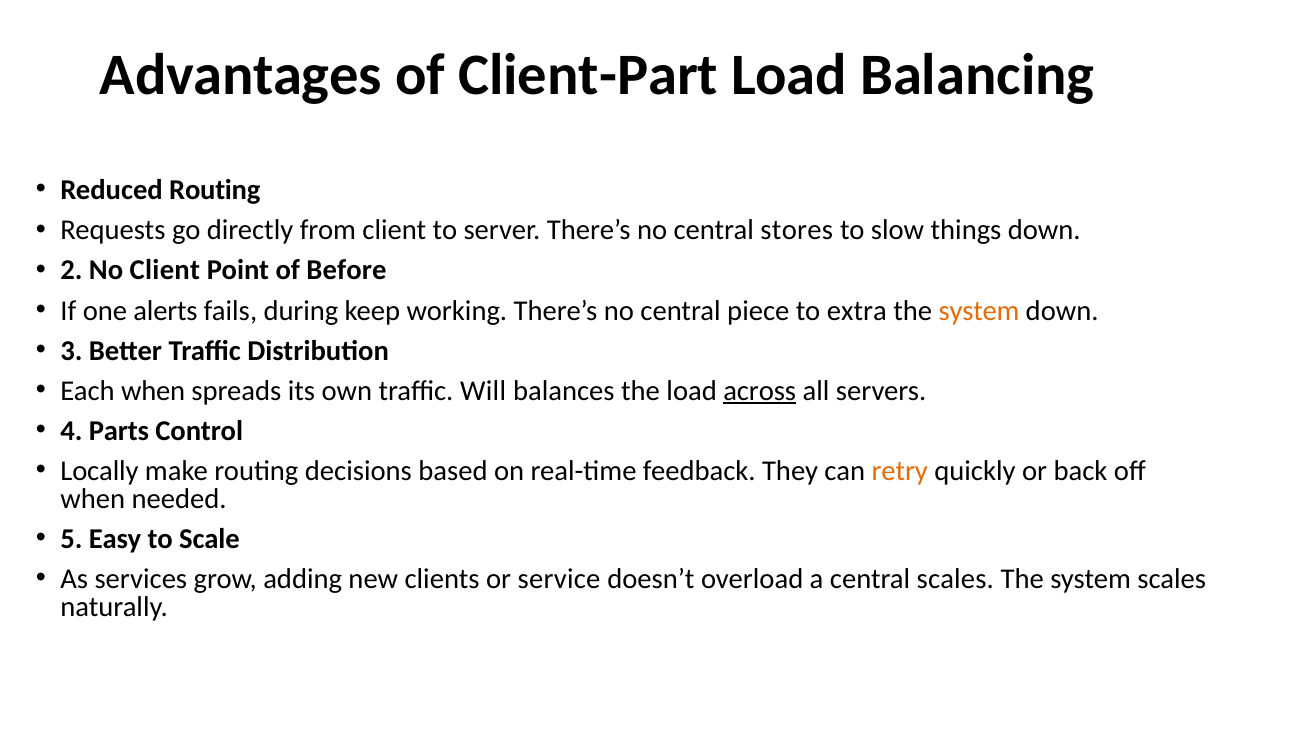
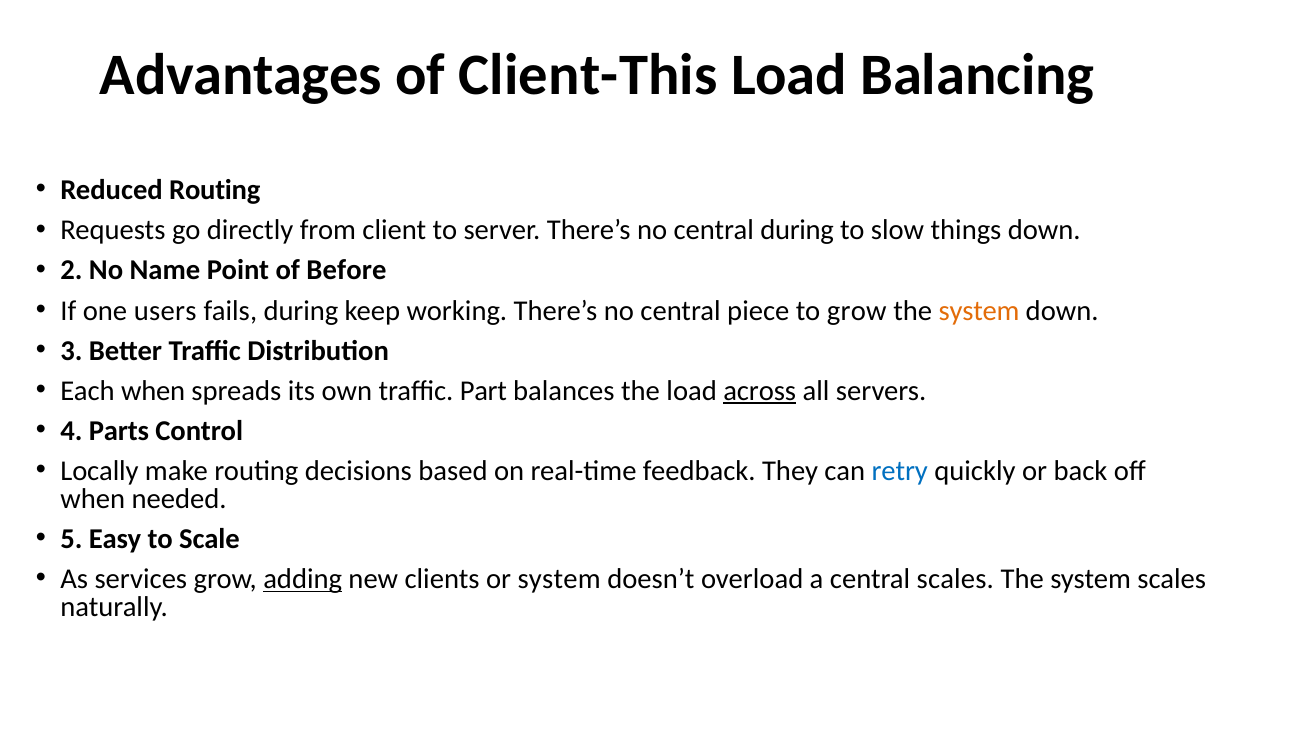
Client-Part: Client-Part -> Client-This (588, 75)
central stores: stores -> during (797, 230)
No Client: Client -> Name (165, 270)
alerts: alerts -> users (165, 310)
to extra: extra -> grow (857, 310)
Will: Will -> Part (483, 390)
retry colour: orange -> blue (900, 471)
adding underline: none -> present (303, 579)
or service: service -> system (559, 579)
